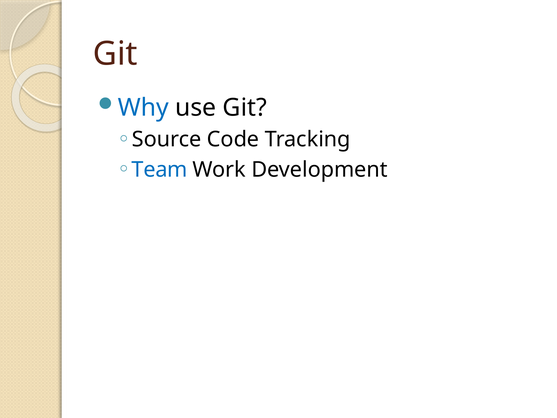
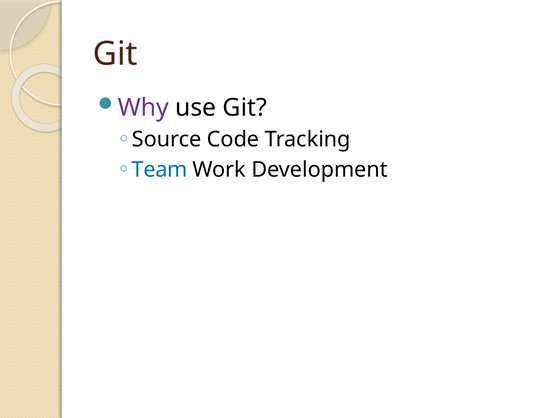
Why colour: blue -> purple (143, 108)
